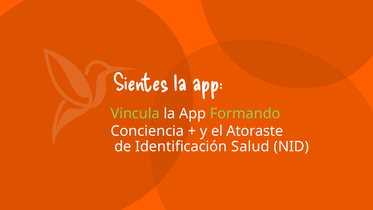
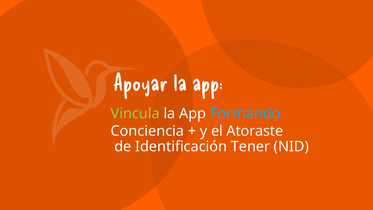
Sientes: Sientes -> Apoyar (141, 83)
Formando colour: light green -> light blue (245, 114)
Salud: Salud -> Tener (251, 146)
